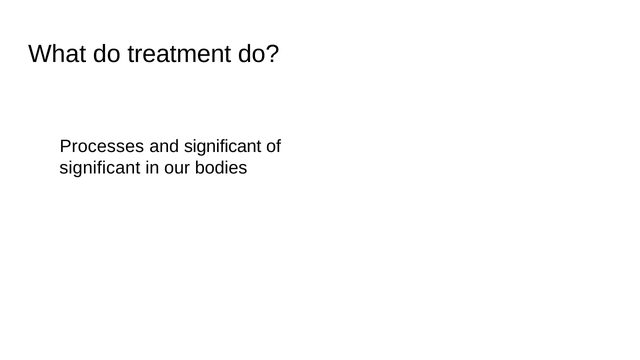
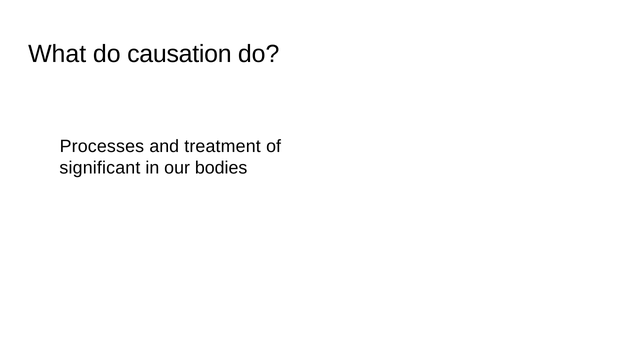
treatment: treatment -> causation (179, 54)
and significant: significant -> treatment (223, 146)
